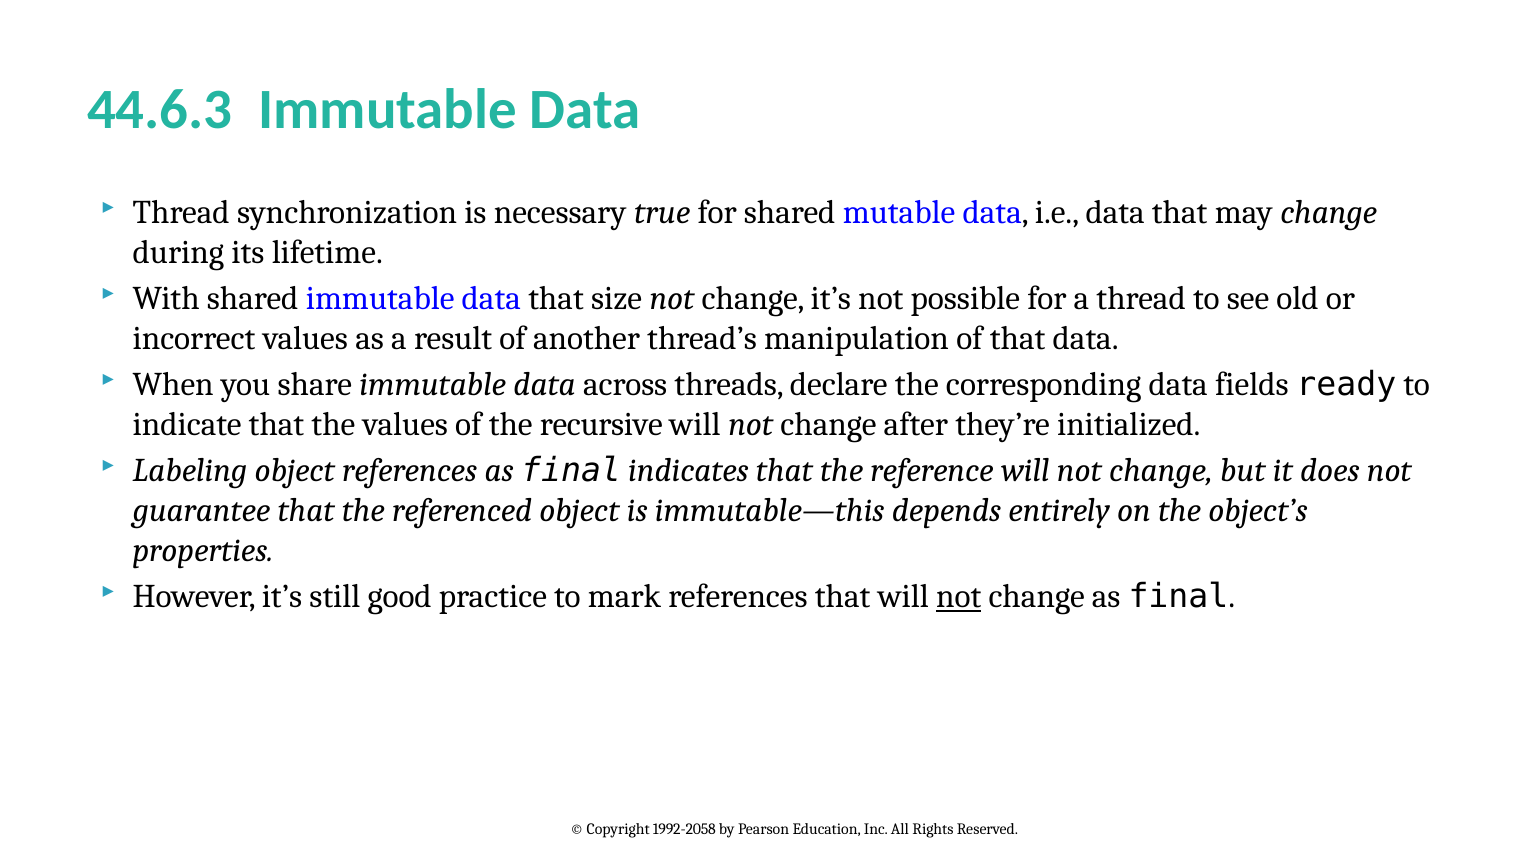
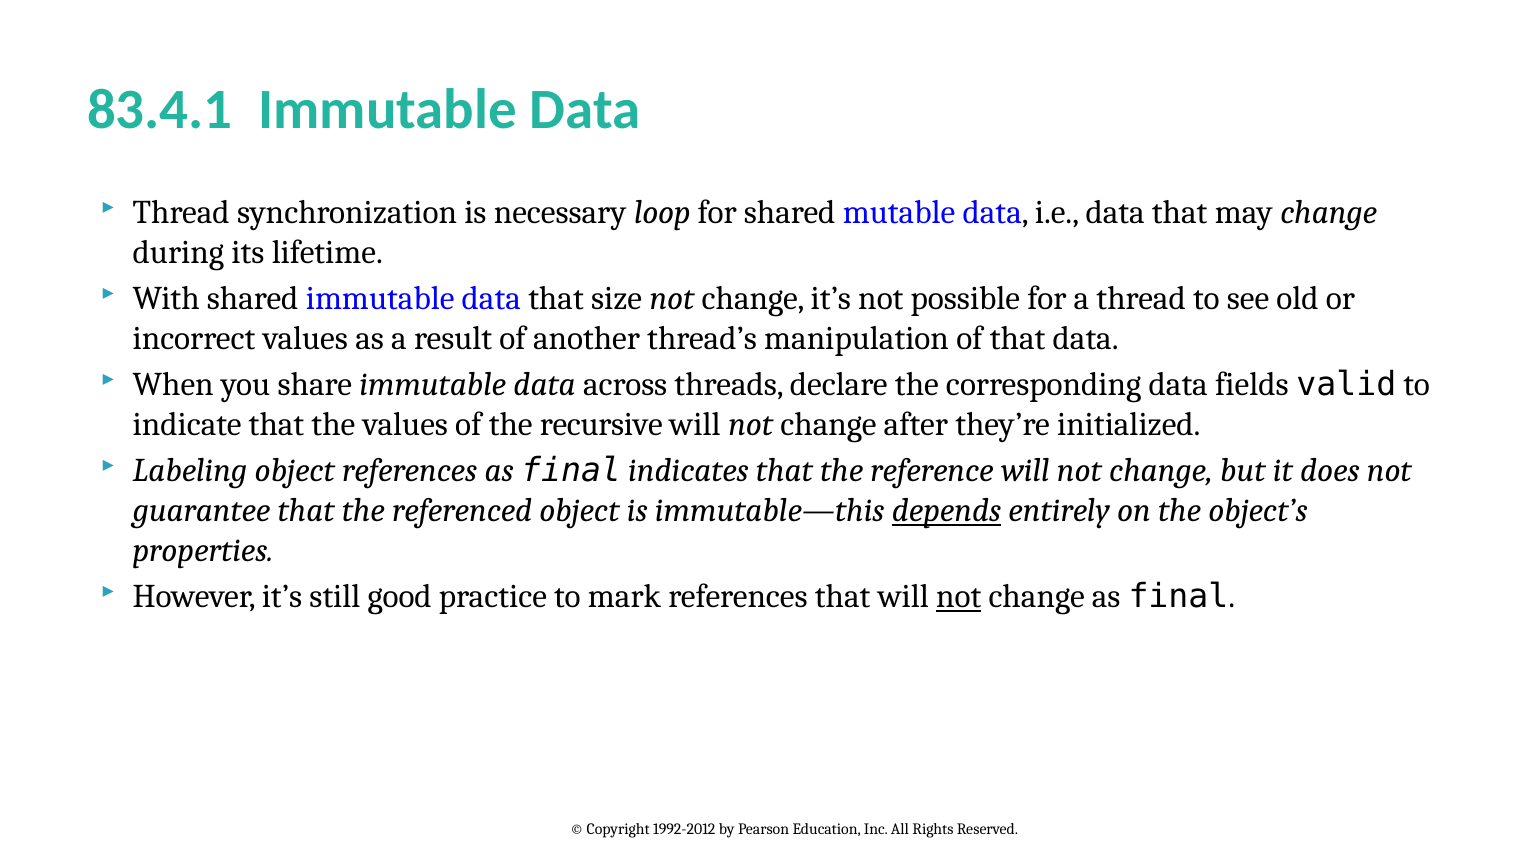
44.6.3: 44.6.3 -> 83.4.1 (160, 109)
true: true -> loop (662, 212)
ready: ready -> valid (1346, 384)
depends underline: none -> present (947, 510)
1992-2058: 1992-2058 -> 1992-2012 (684, 829)
